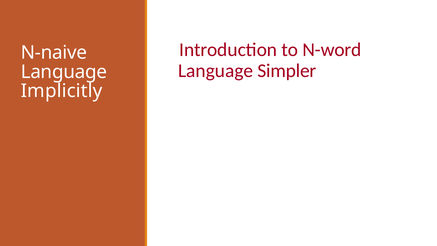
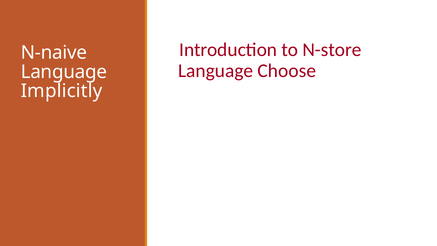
N-word: N-word -> N-store (332, 50)
Simpler: Simpler -> Choose (287, 71)
